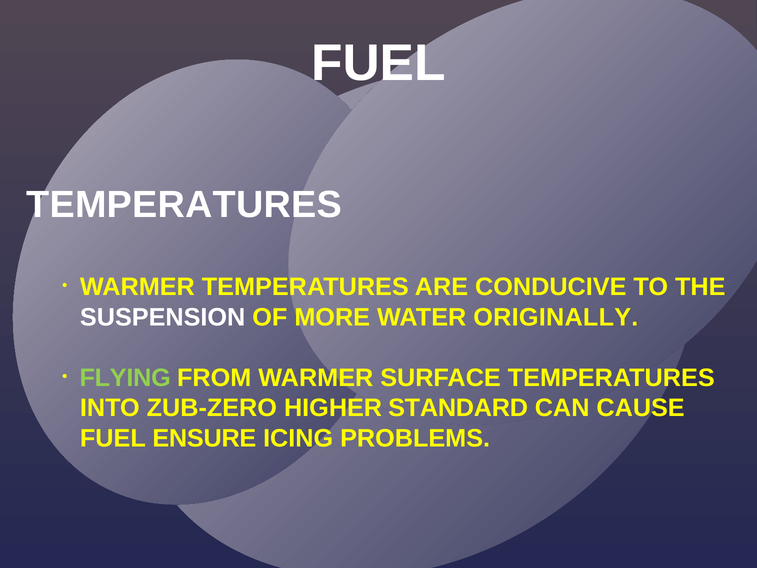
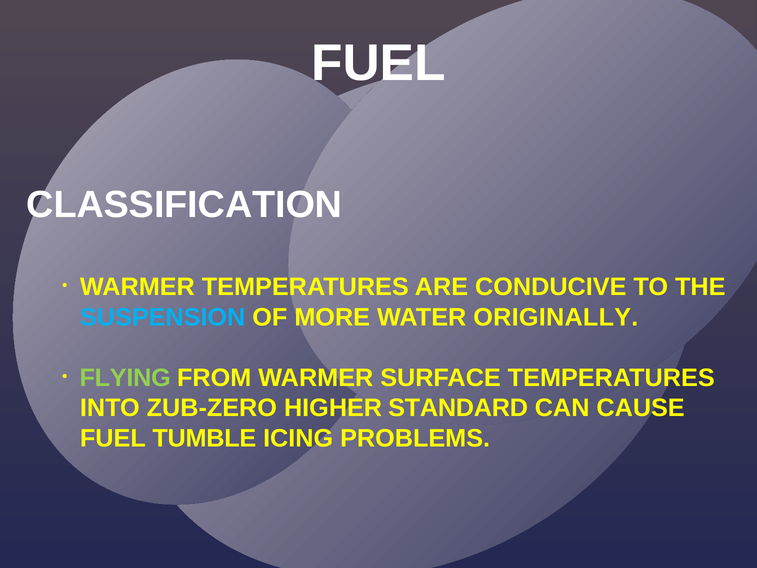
TEMPERATURES: TEMPERATURES -> CLASSIFICATION (184, 204)
SUSPENSION colour: white -> light blue (163, 317)
ENSURE: ENSURE -> TUMBLE (204, 438)
